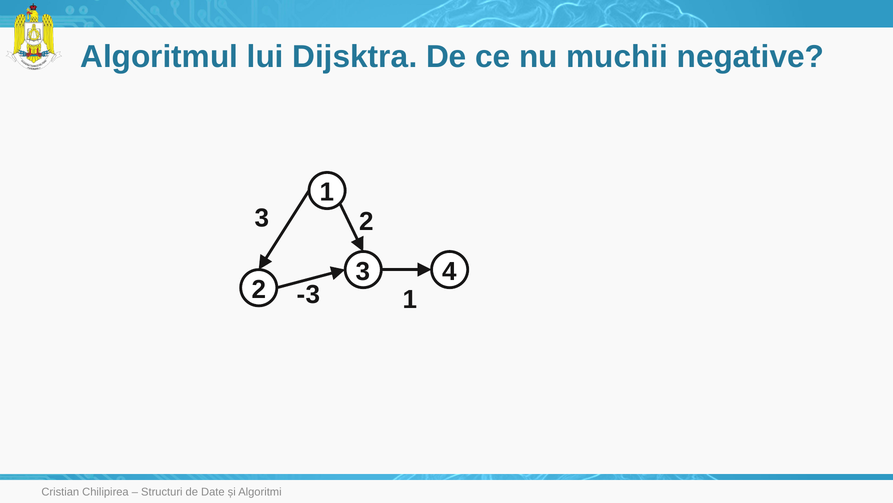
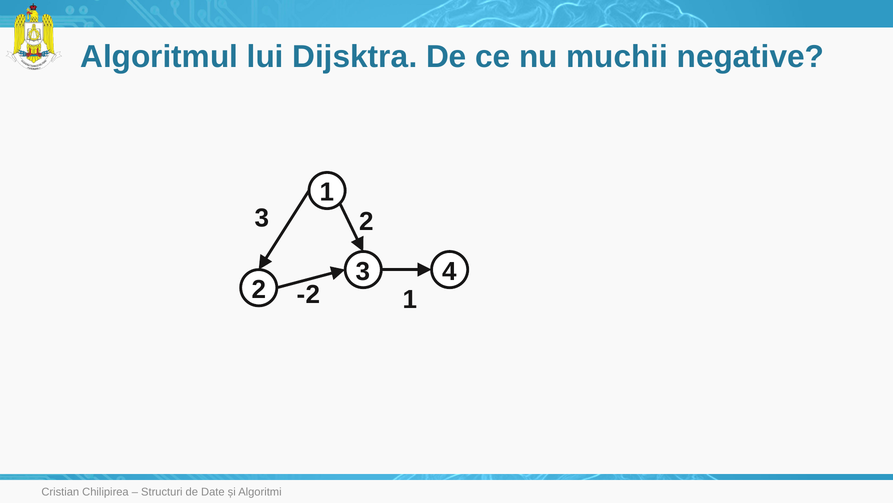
-3: -3 -> -2 (308, 294)
